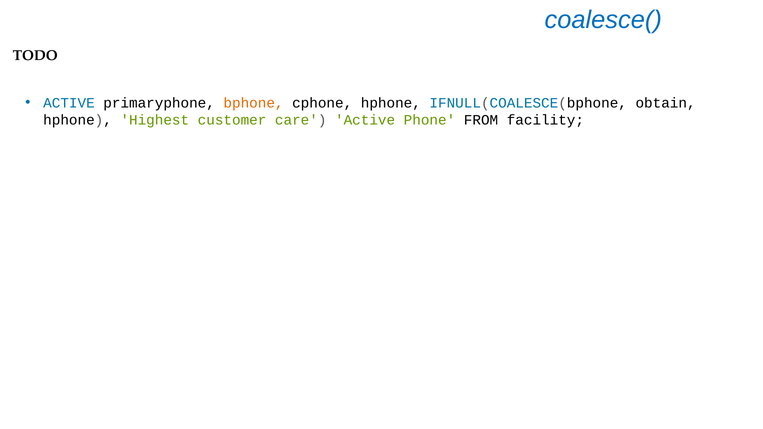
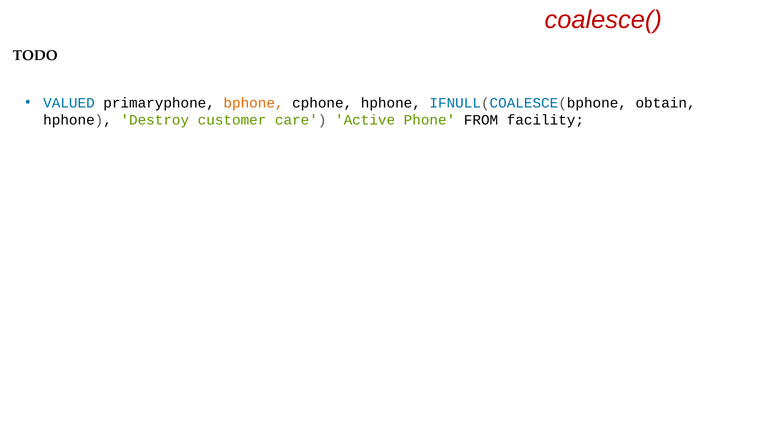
coalesce( colour: blue -> red (603, 20)
ACTIVE: ACTIVE -> VALUED (69, 103)
Highest: Highest -> Destroy (155, 120)
